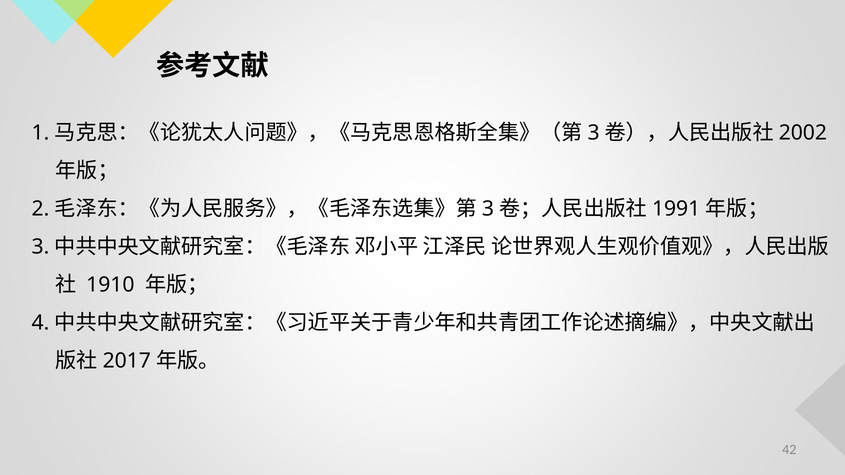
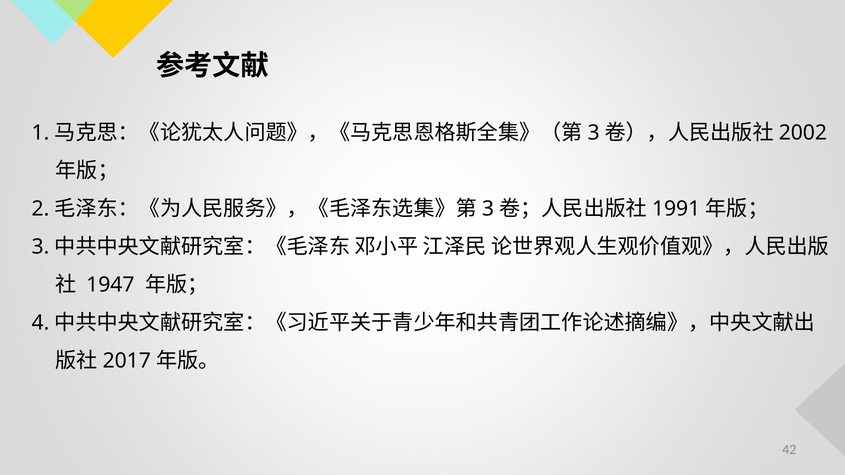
1910: 1910 -> 1947 (110, 285)
